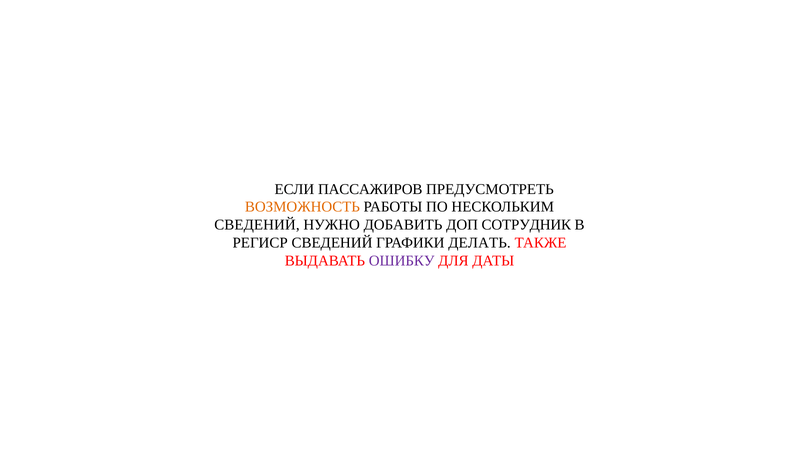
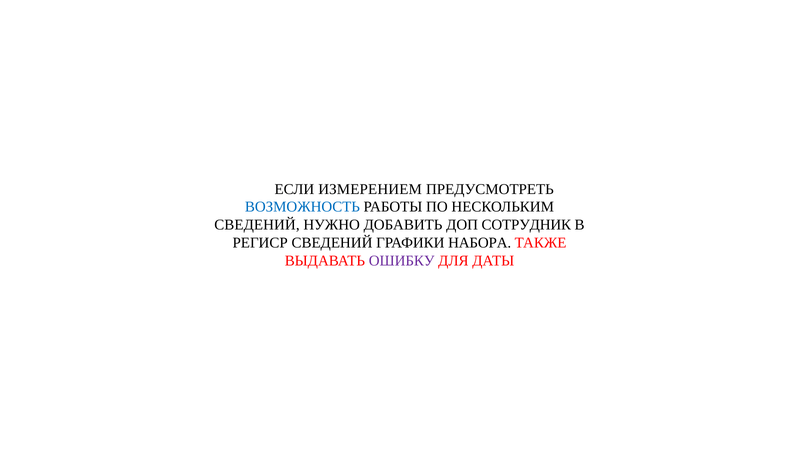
ПАССАЖИРОВ: ПАССАЖИРОВ -> ИЗМЕРЕНИЕМ (370, 189)
ВОЗМОЖНОСТЬ colour: orange -> blue (302, 207)
ДЕЛАТЬ: ДЕЛАТЬ -> НАБОРА (480, 243)
